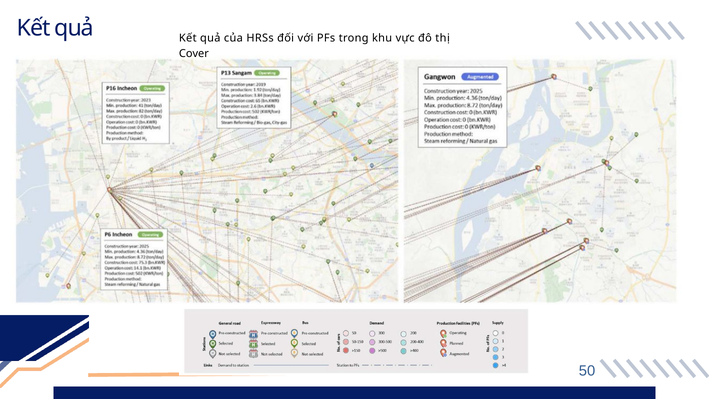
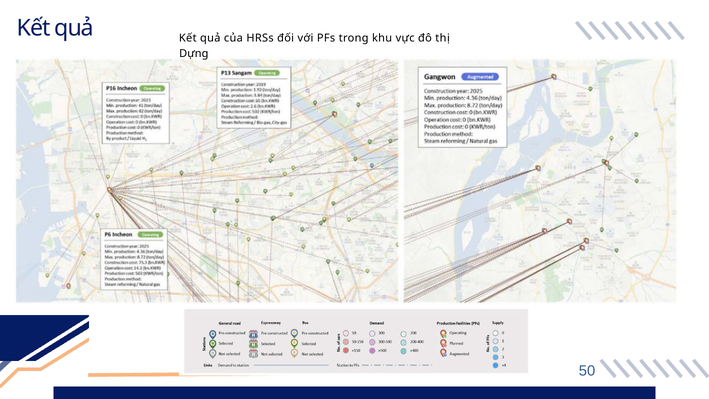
Cover: Cover -> Dựng (194, 54)
